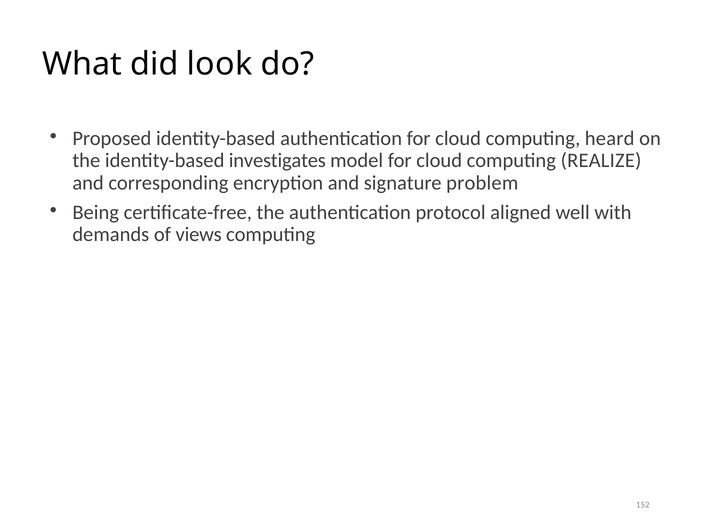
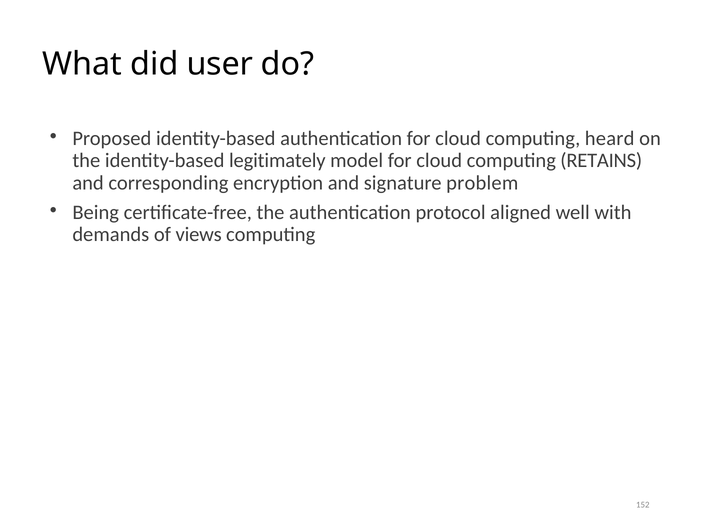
look: look -> user (220, 64)
investigates: investigates -> legitimately (277, 160)
REALIZE: REALIZE -> RETAINS (601, 160)
